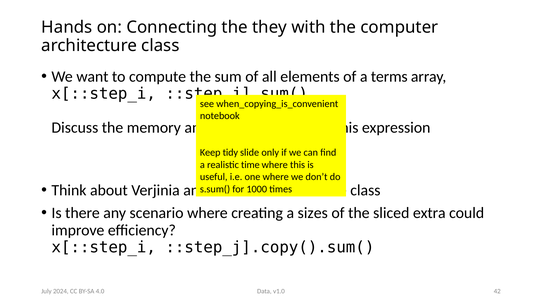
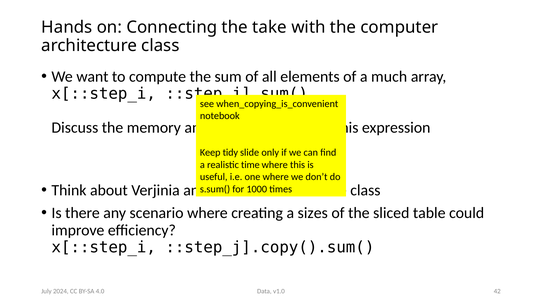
they: they -> take (269, 27)
terms: terms -> much (389, 76)
extra: extra -> table (429, 213)
